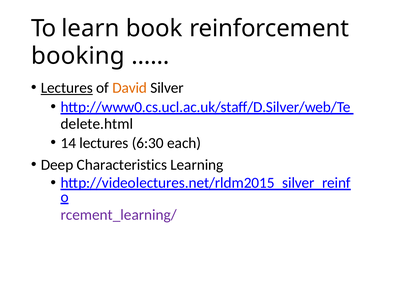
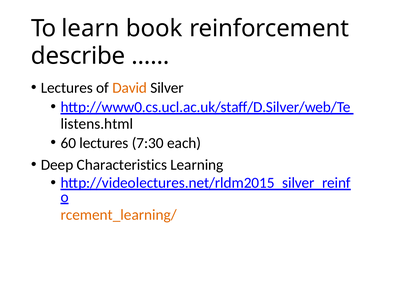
booking: booking -> describe (78, 56)
Lectures underline: present -> none (67, 88)
delete.html: delete.html -> listens.html (97, 124)
14: 14 -> 60 (68, 143)
6:30: 6:30 -> 7:30 (148, 143)
rcement_learning/ colour: purple -> orange (119, 215)
